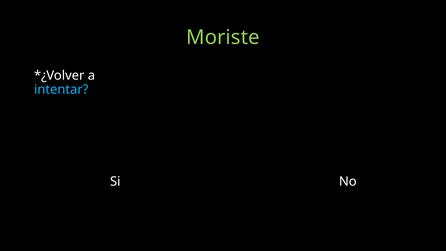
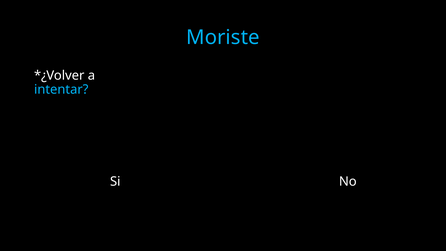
Moriste colour: light green -> light blue (223, 37)
